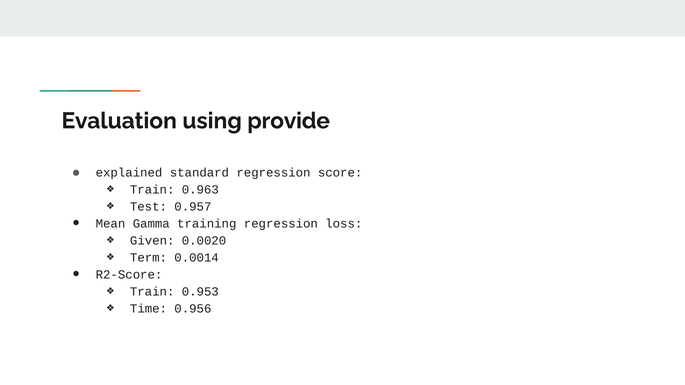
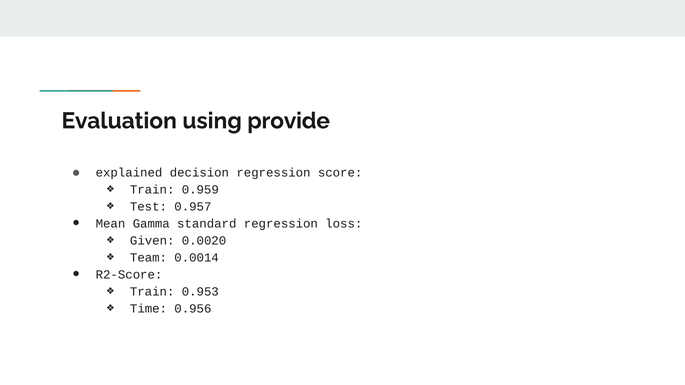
standard: standard -> decision (199, 173)
0.963: 0.963 -> 0.959 (200, 190)
training: training -> standard (207, 224)
Term: Term -> Team (149, 258)
